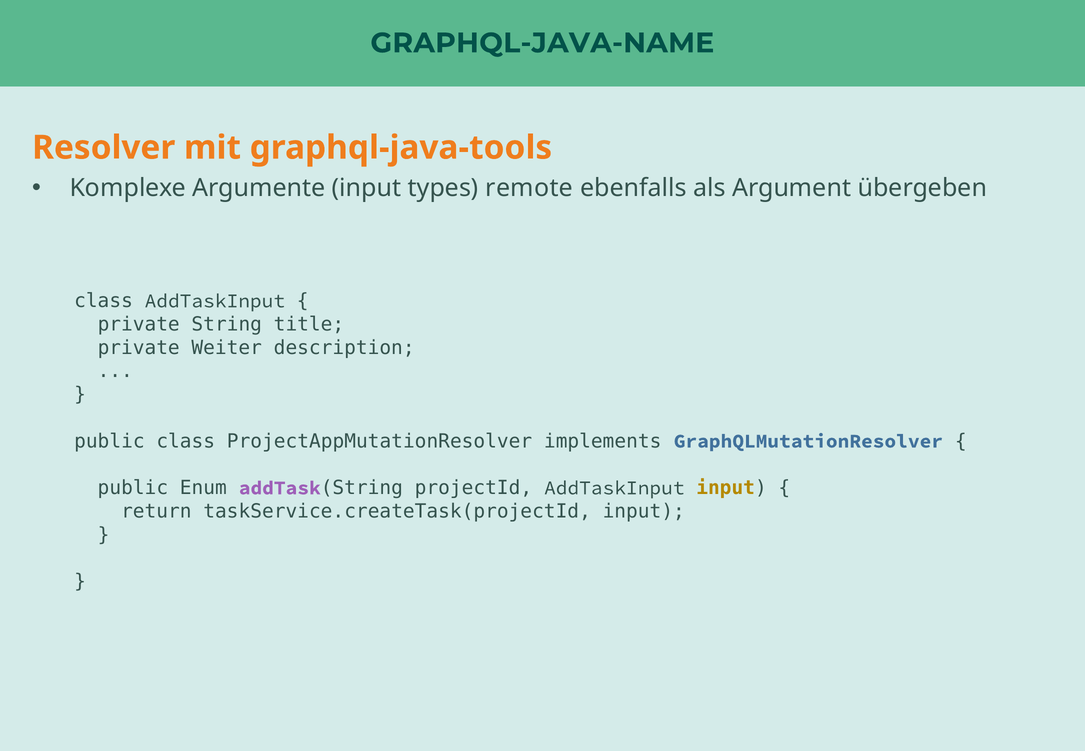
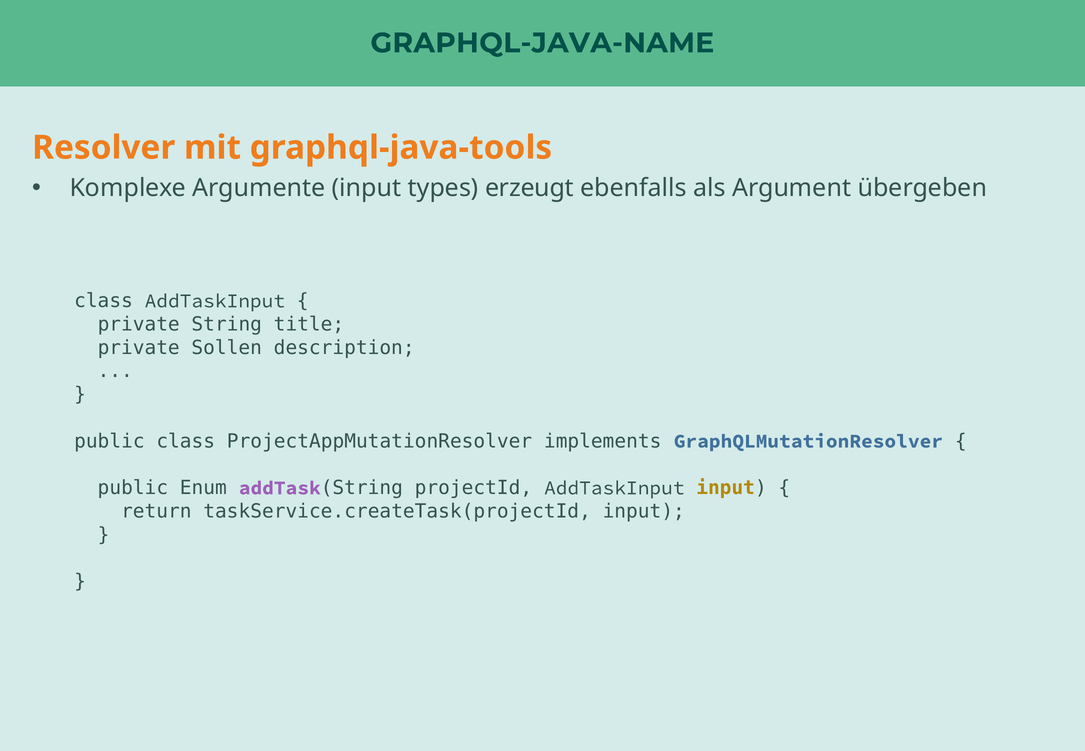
remote: remote -> erzeugt (529, 188)
Weiter: Weiter -> Sollen (227, 348)
